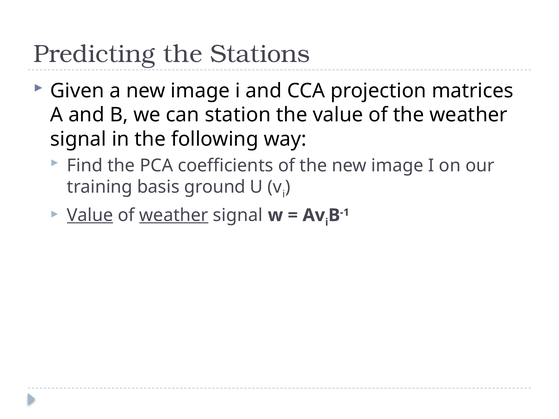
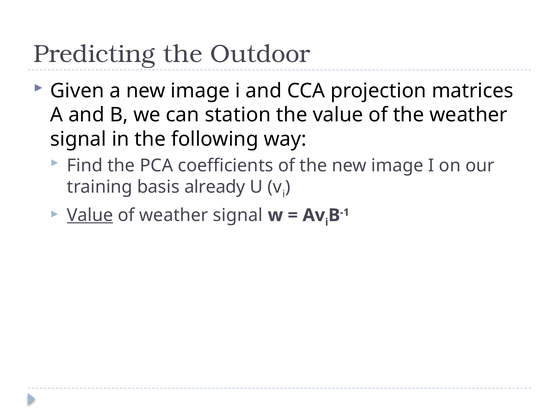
Stations: Stations -> Outdoor (260, 54)
ground: ground -> already (215, 187)
weather underline: present -> none (174, 215)
